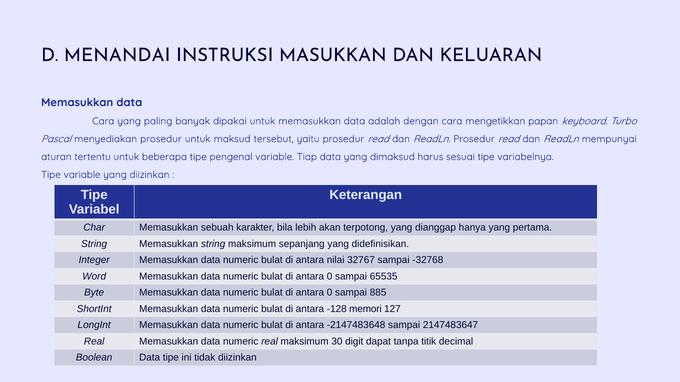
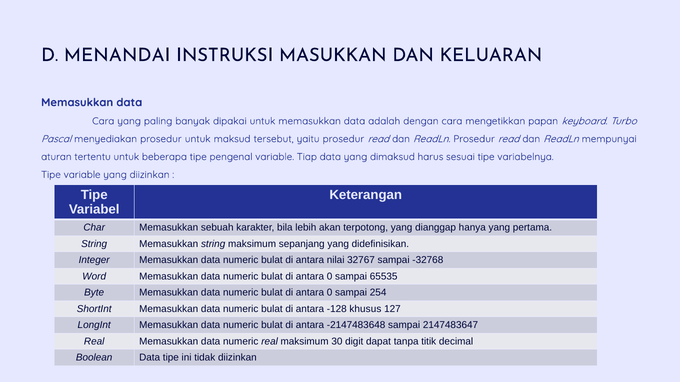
885: 885 -> 254 (378, 293)
memori: memori -> khusus (365, 309)
